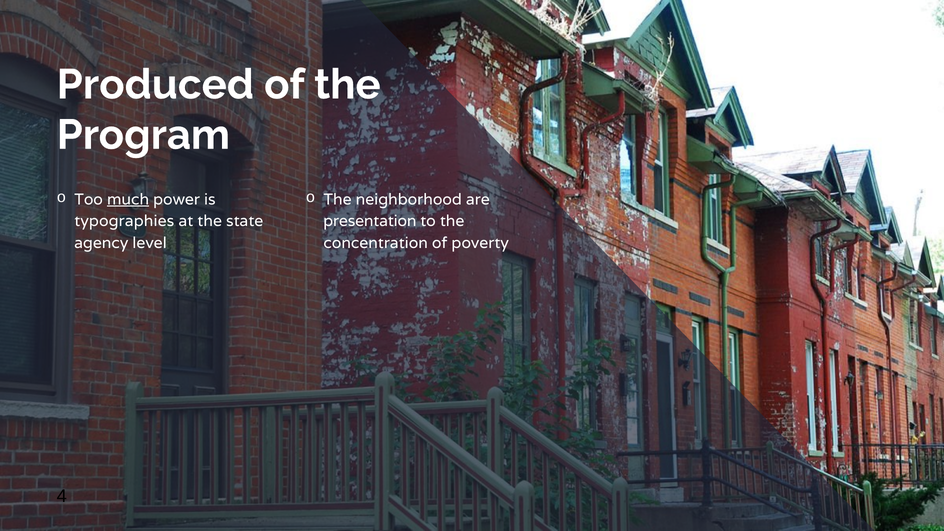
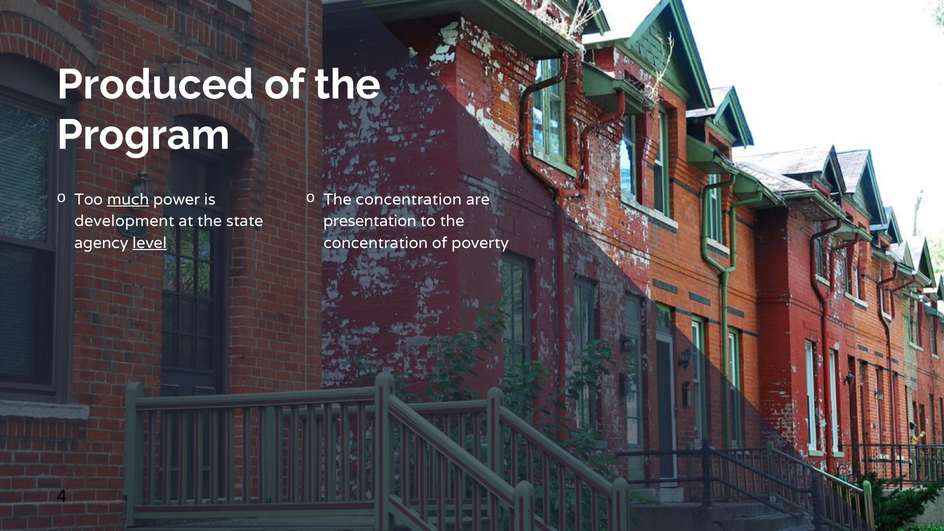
neighborhood: neighborhood -> concentration (409, 199)
typographies: typographies -> development (124, 221)
level underline: none -> present (150, 243)
